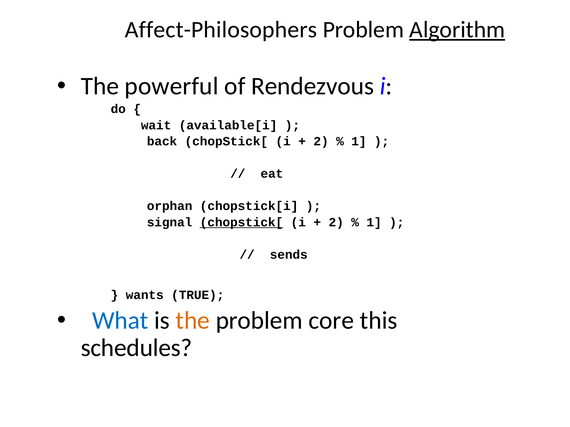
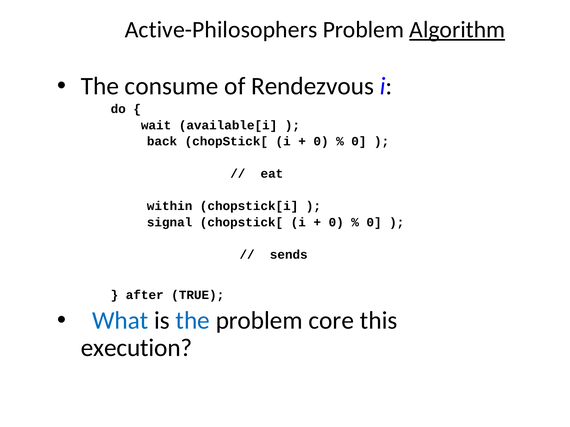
Affect-Philosophers: Affect-Philosophers -> Active-Philosophers (221, 30)
powerful: powerful -> consume (172, 86)
2: 2 -> 0 (321, 142)
1: 1 -> 0 (359, 142)
orphan: orphan -> within (170, 206)
chopstick[ underline: present -> none (241, 223)
2: 2 -> 0 (336, 223)
1: 1 -> 0 (374, 223)
wants: wants -> after (145, 295)
the colour: orange -> blue (193, 321)
schedules: schedules -> execution (137, 348)
